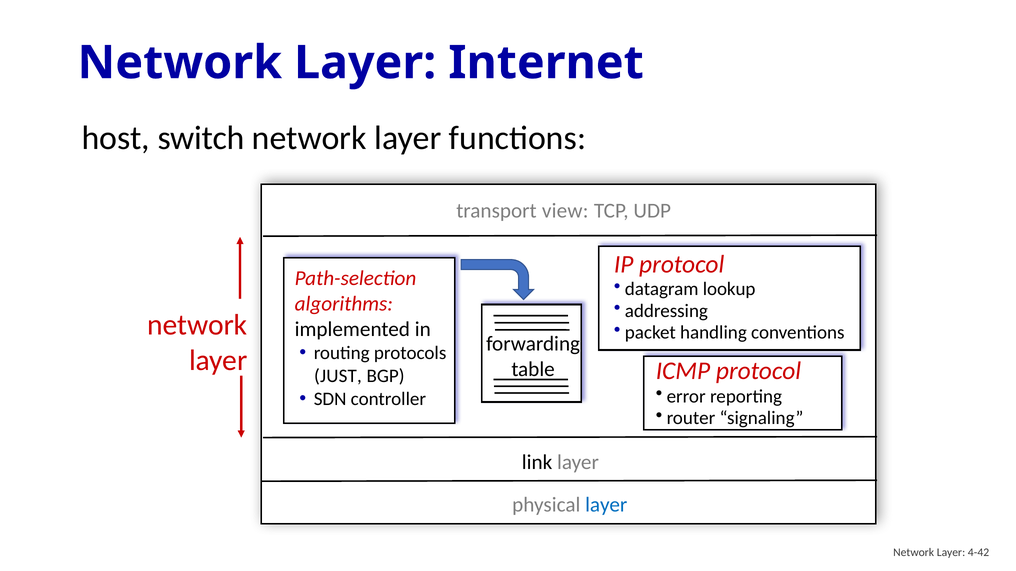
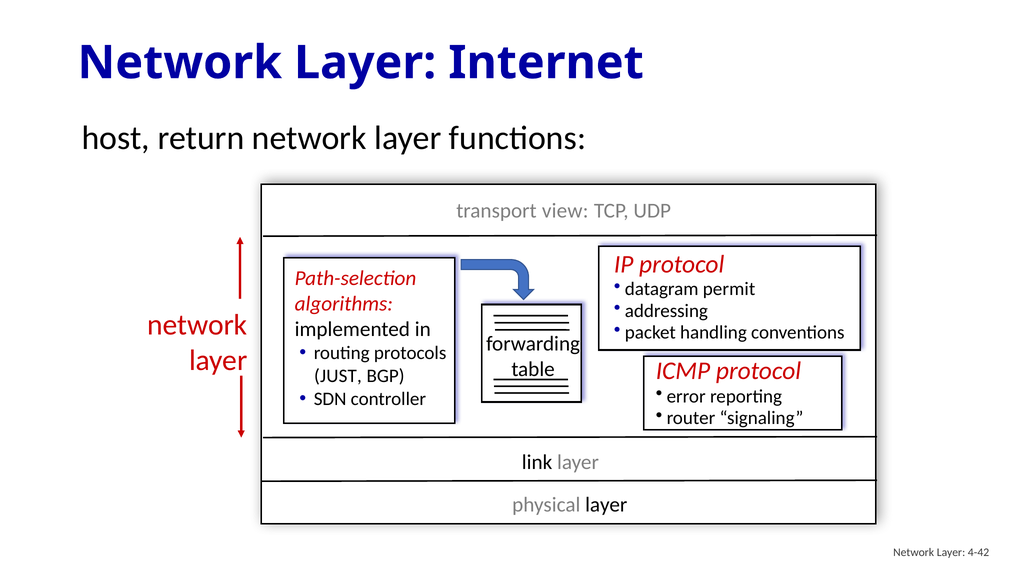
switch: switch -> return (201, 138)
lookup: lookup -> permit (729, 289)
layer colour: blue -> black (606, 505)
